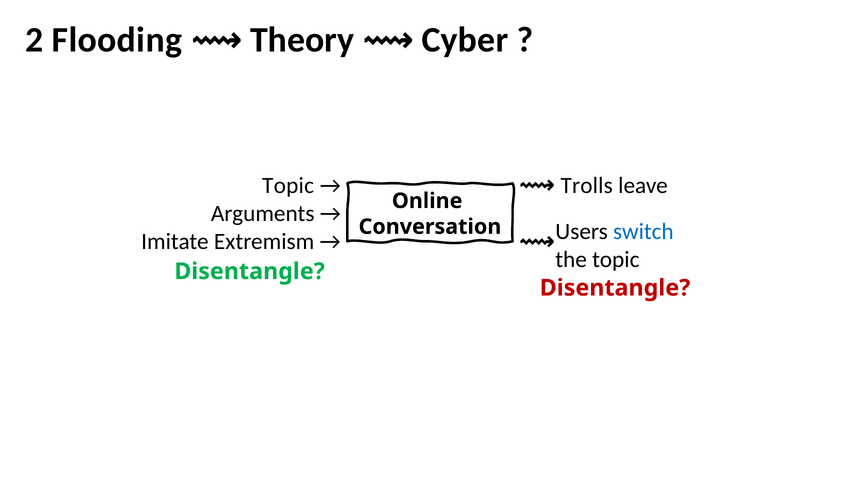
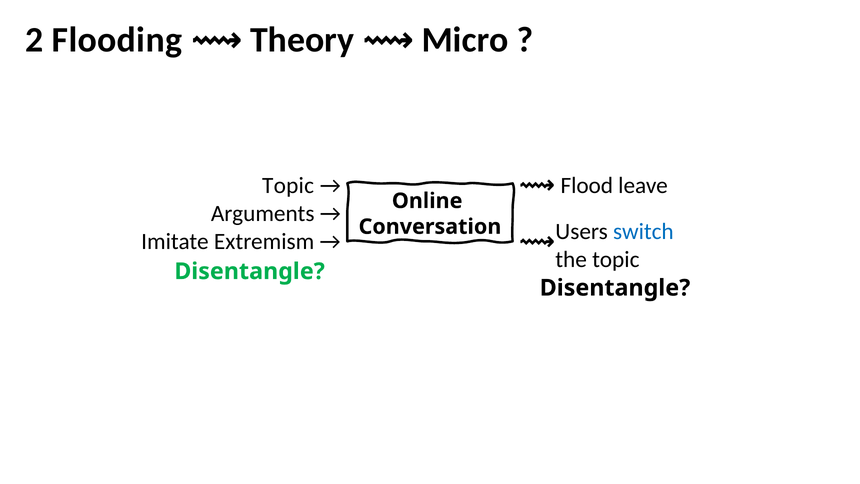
Cyber: Cyber -> Micro (465, 40)
Trolls: Trolls -> Flood (587, 185)
Disentangle colour: red -> black (615, 288)
